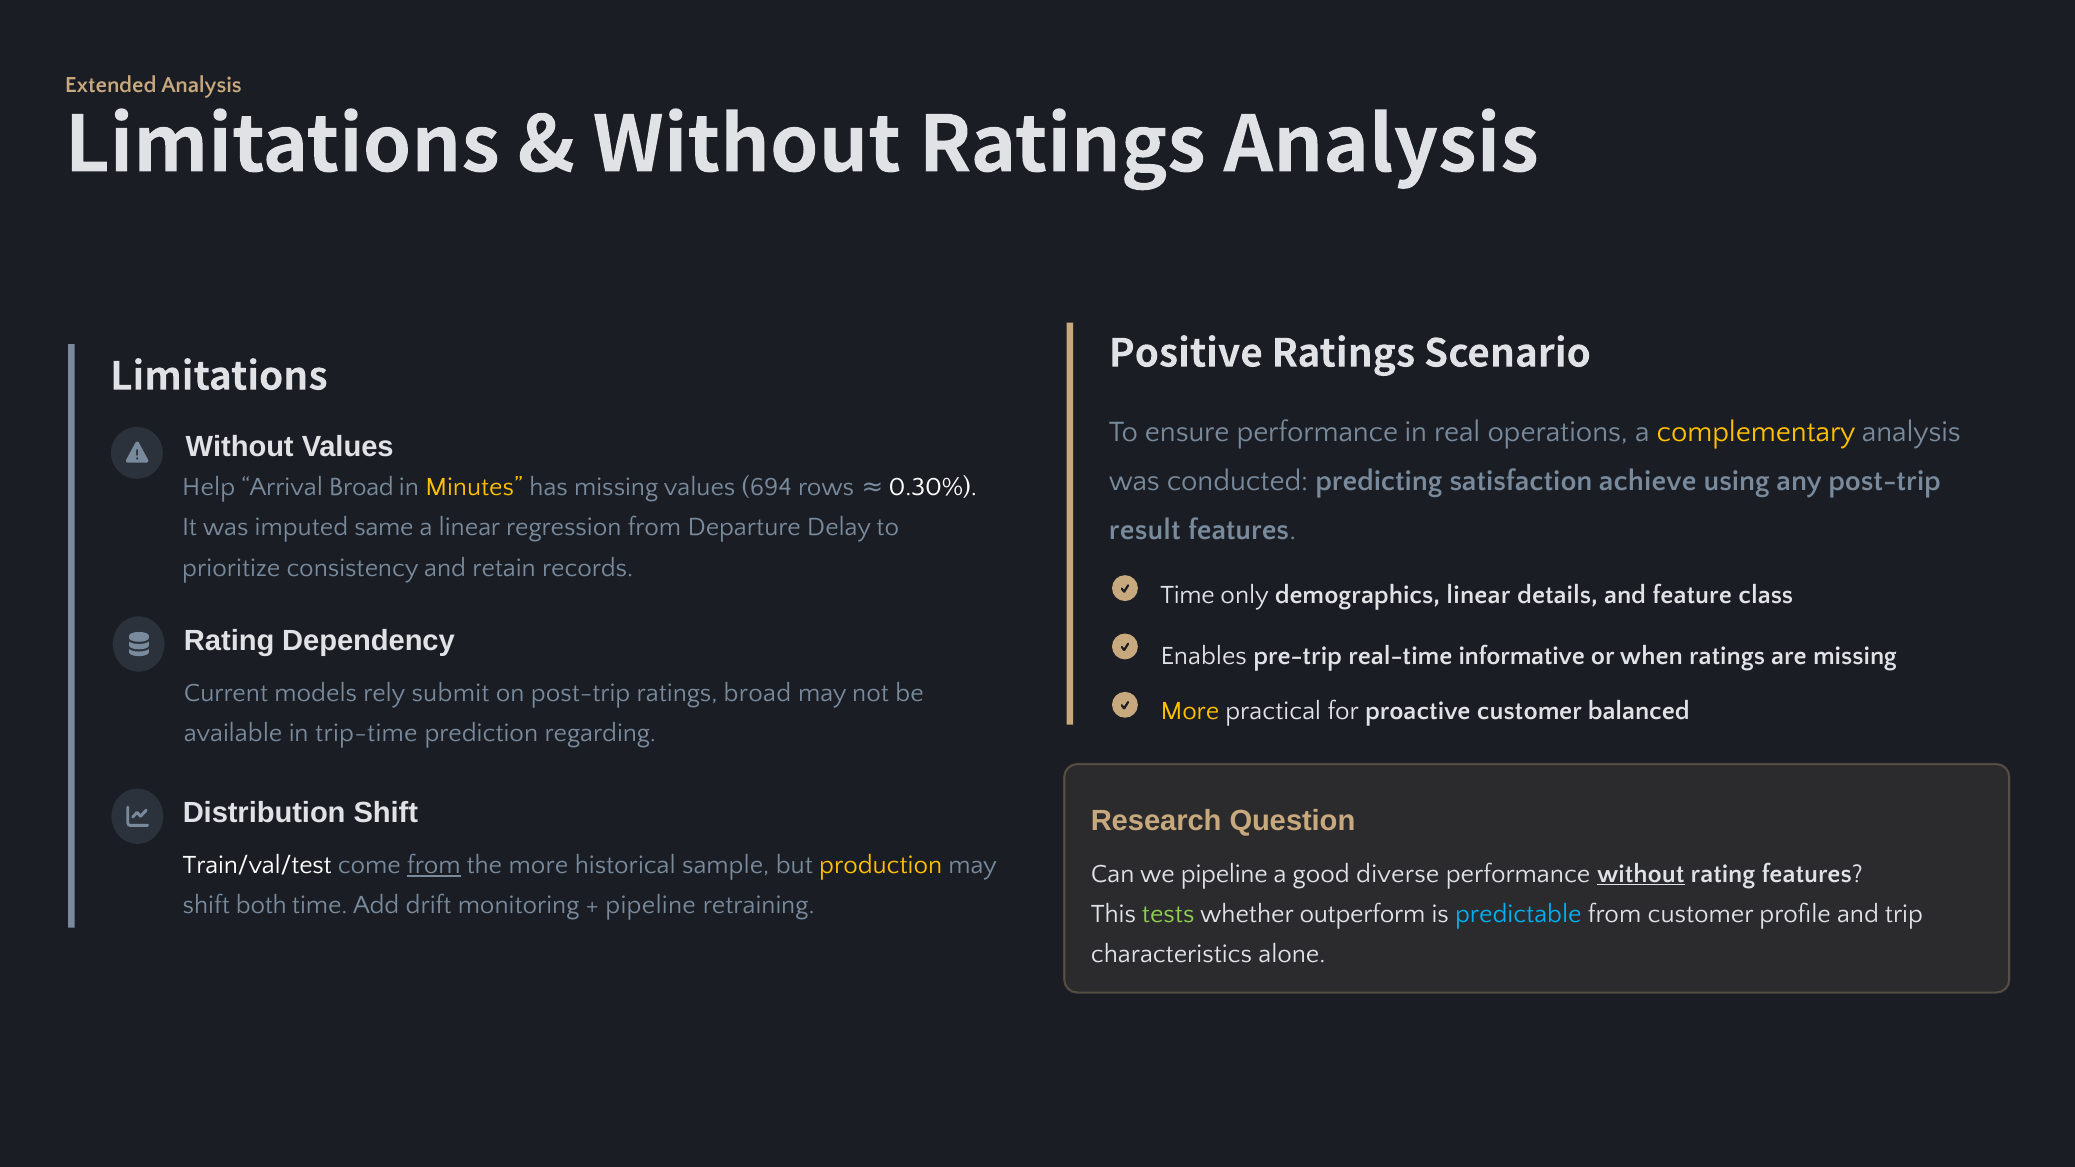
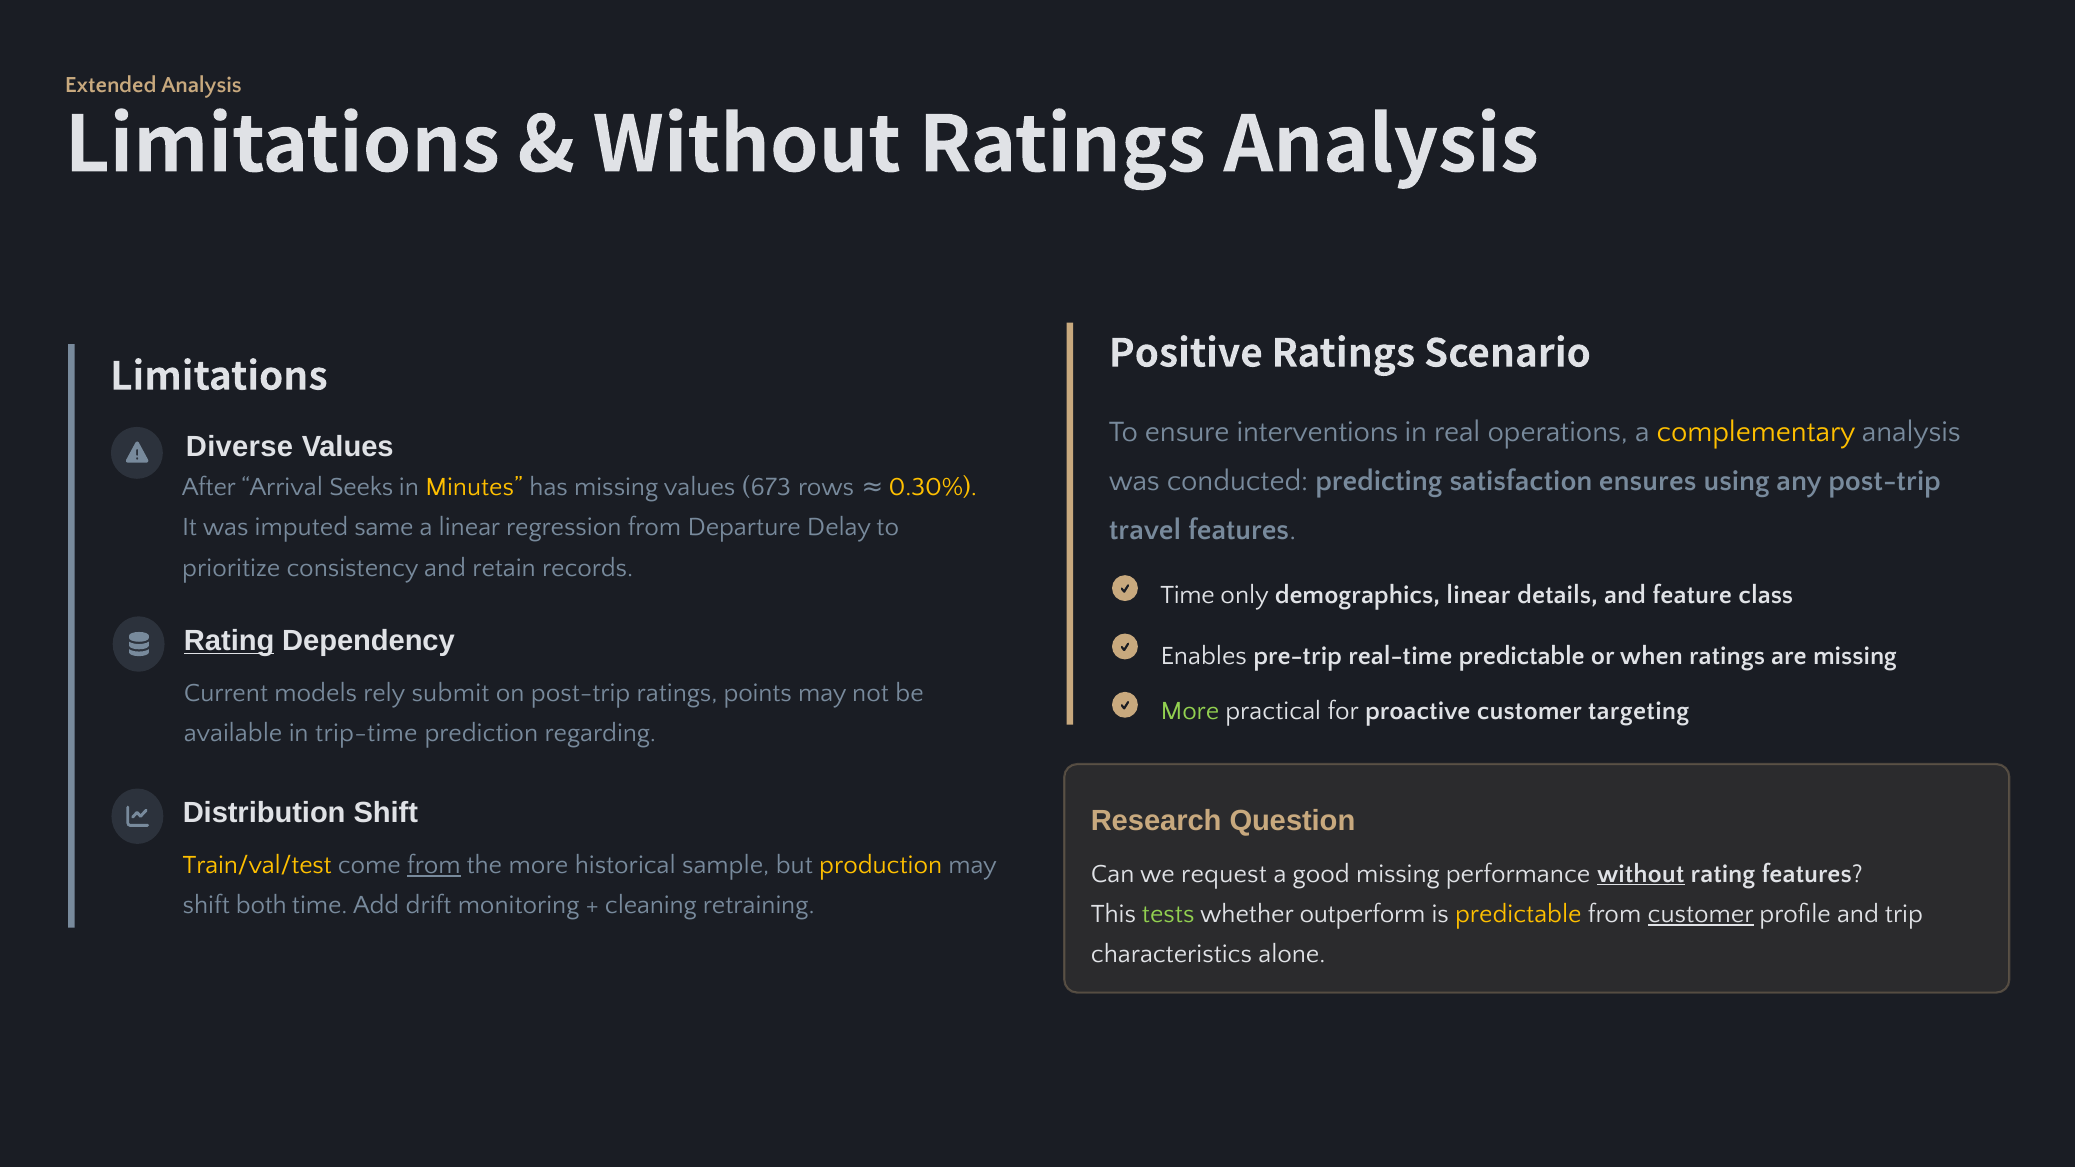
ensure performance: performance -> interventions (1317, 432)
Without: Without -> Diverse (240, 447)
achieve: achieve -> ensures (1648, 481)
Help: Help -> After (209, 487)
Arrival Broad: Broad -> Seeks (361, 487)
694: 694 -> 673 (767, 487)
0.30% colour: white -> yellow (933, 487)
result: result -> travel (1145, 530)
Rating underline: none -> present (229, 641)
real-time informative: informative -> predictable (1522, 656)
ratings broad: broad -> points (758, 693)
More colour: yellow -> light green (1190, 711)
balanced: balanced -> targeting (1639, 711)
Train/val/test colour: white -> yellow (257, 865)
we pipeline: pipeline -> request (1224, 874)
good diverse: diverse -> missing (1398, 874)
pipeline: pipeline -> cleaning (651, 905)
predictable colour: light blue -> yellow (1518, 914)
customer underline: none -> present (1701, 914)
